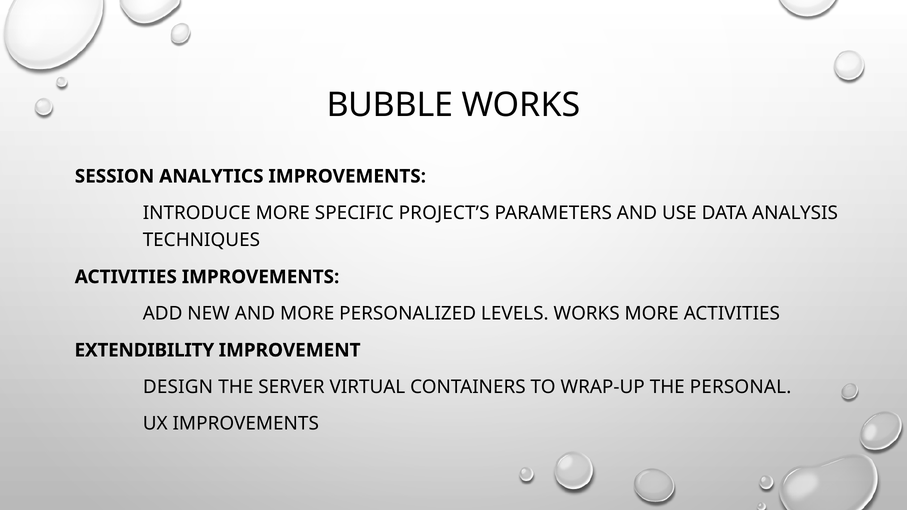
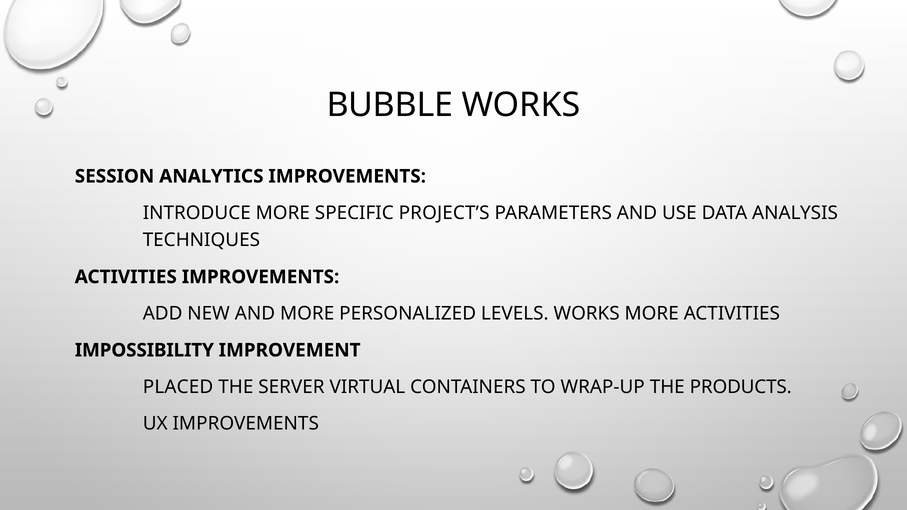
EXTENDIBILITY: EXTENDIBILITY -> IMPOSSIBILITY (144, 350)
DESIGN: DESIGN -> PLACED (178, 387)
PERSONAL: PERSONAL -> PRODUCTS (741, 387)
